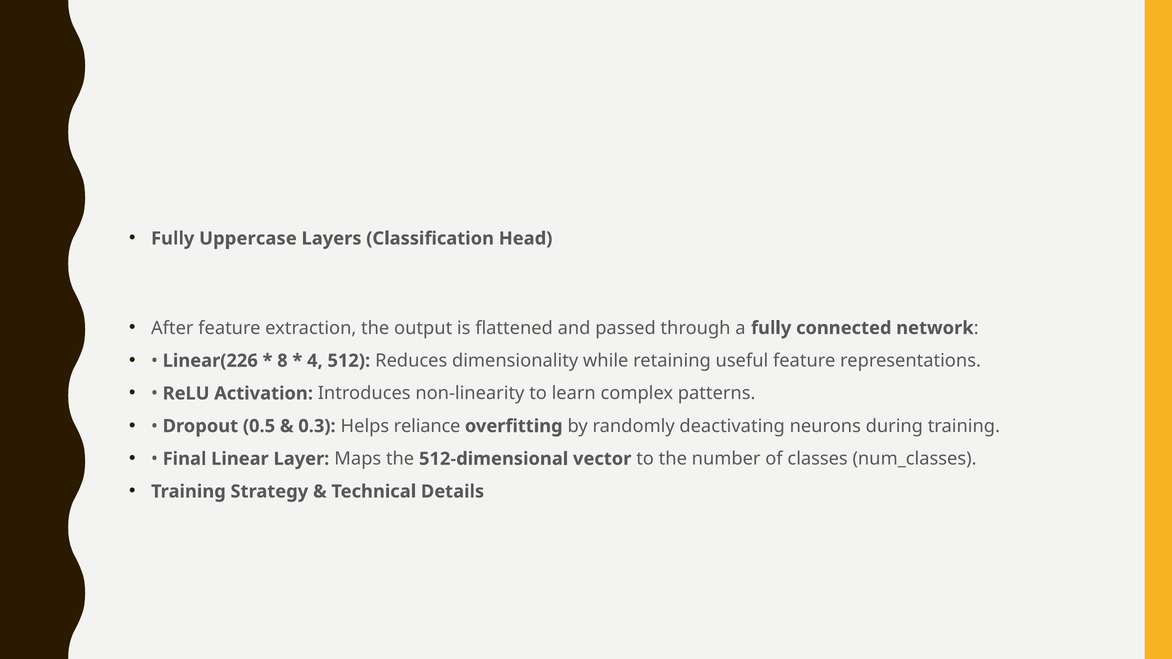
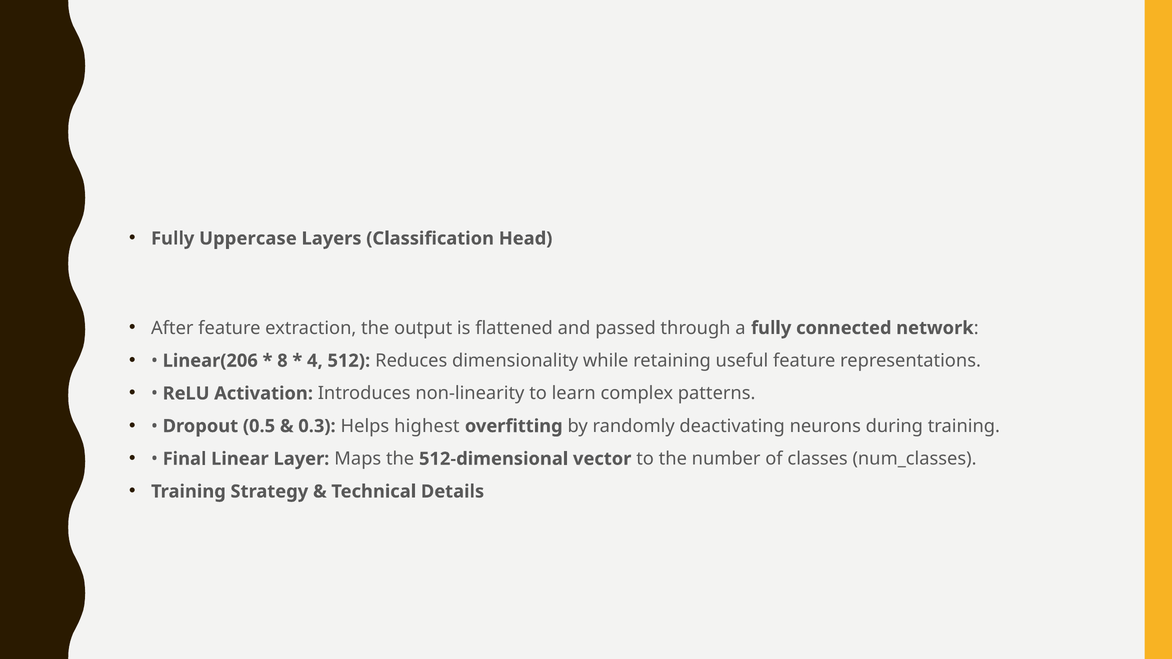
Linear(226: Linear(226 -> Linear(206 (210, 361)
reliance: reliance -> highest (427, 426)
